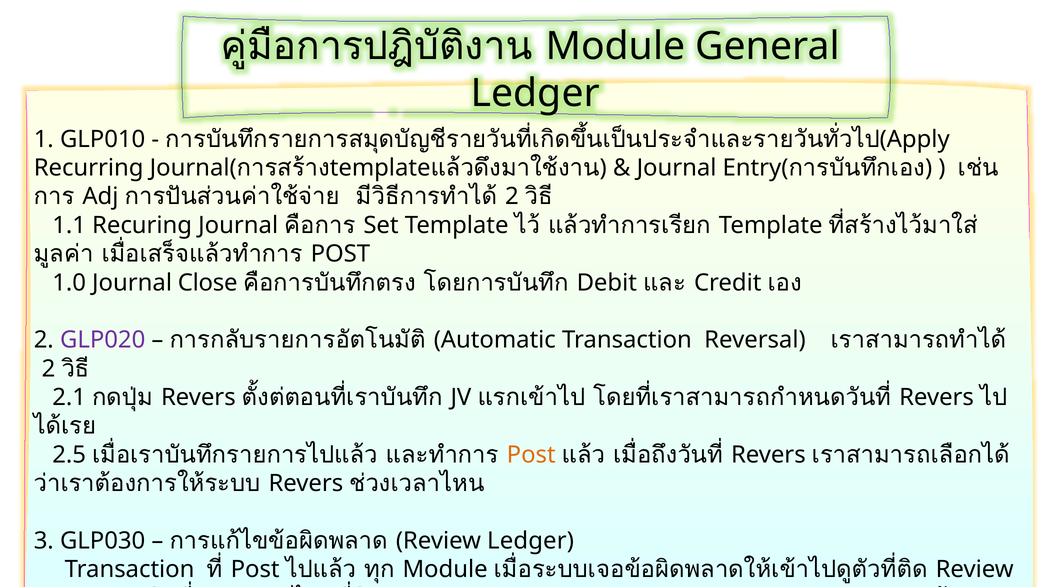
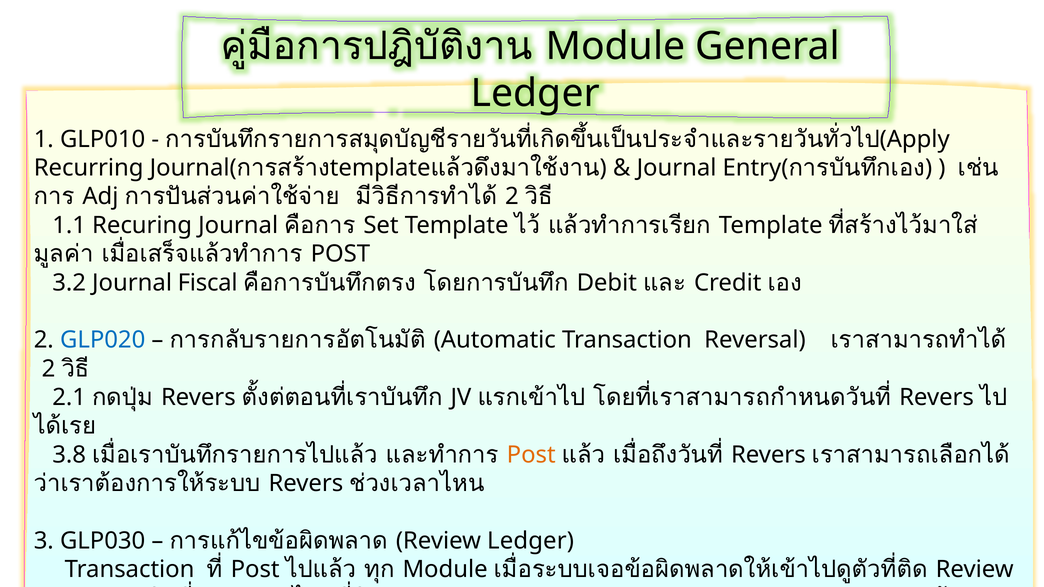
1.0: 1.0 -> 3.2 (69, 283)
Journal Close: Close -> Fiscal (208, 283)
GLP020 colour: purple -> blue (103, 340)
2.5: 2.5 -> 3.8 (69, 455)
